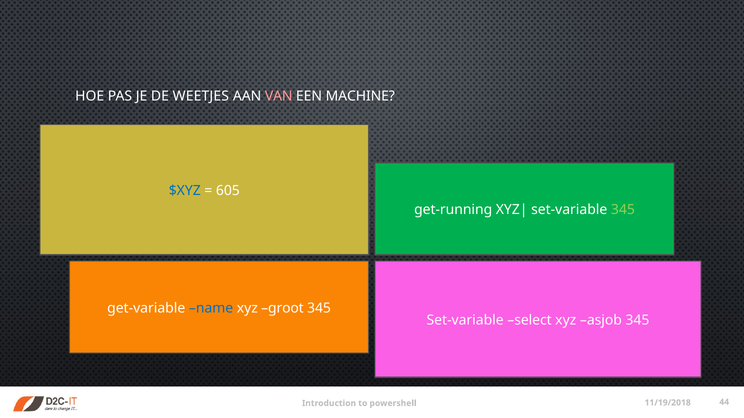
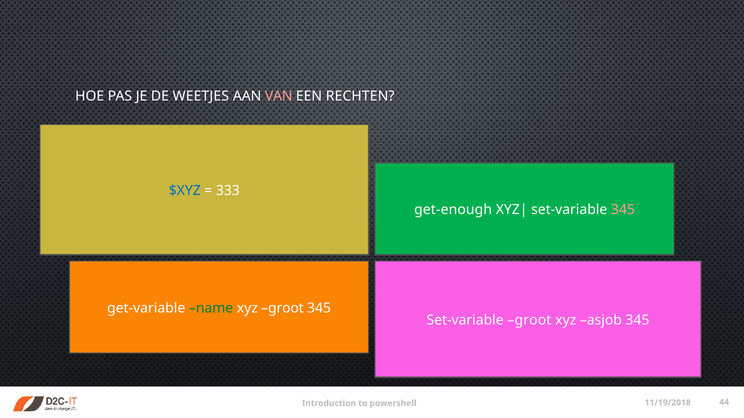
MACHINE: MACHINE -> RECHTEN (360, 96)
605: 605 -> 333 (228, 191)
get-running: get-running -> get-enough (453, 210)
345 colour: light green -> pink (623, 210)
name colour: blue -> green (211, 308)
Set-variable select: select -> groot (529, 321)
